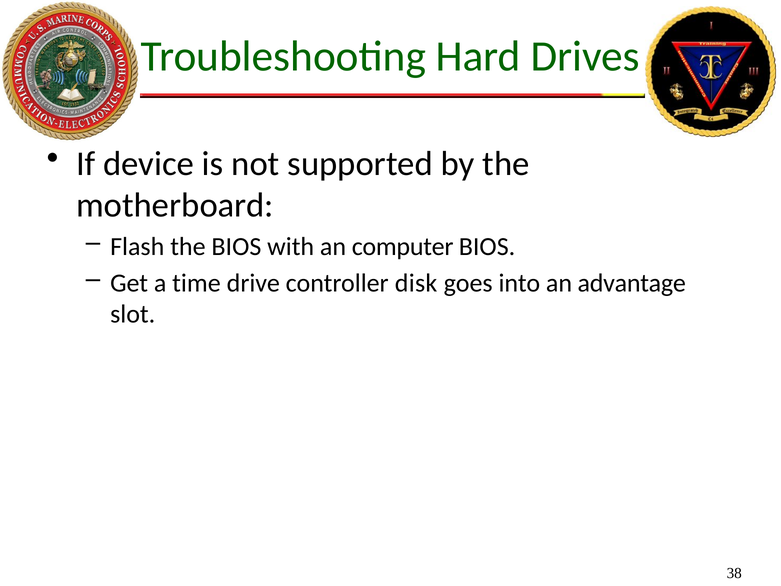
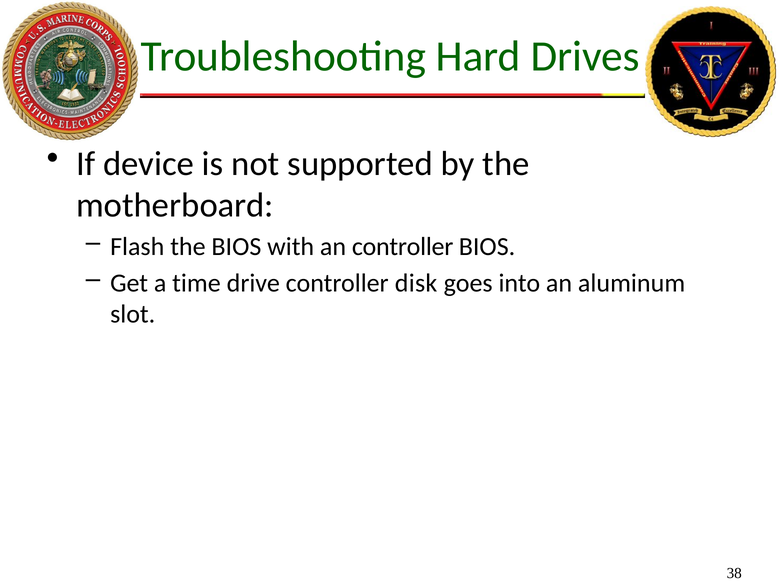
an computer: computer -> controller (403, 246)
advantage: advantage -> aluminum (632, 283)
